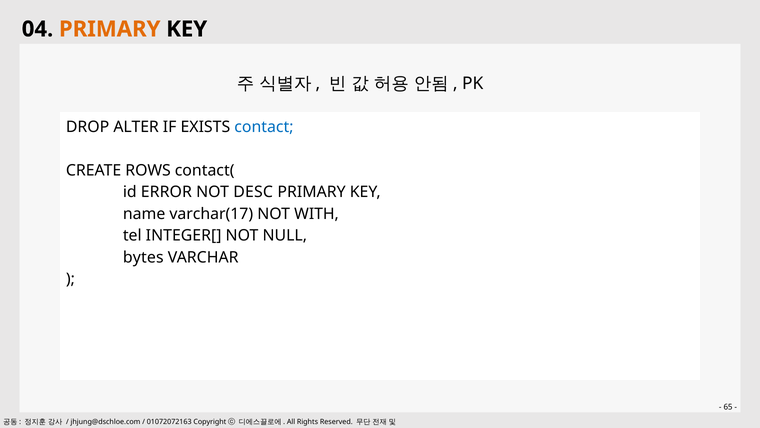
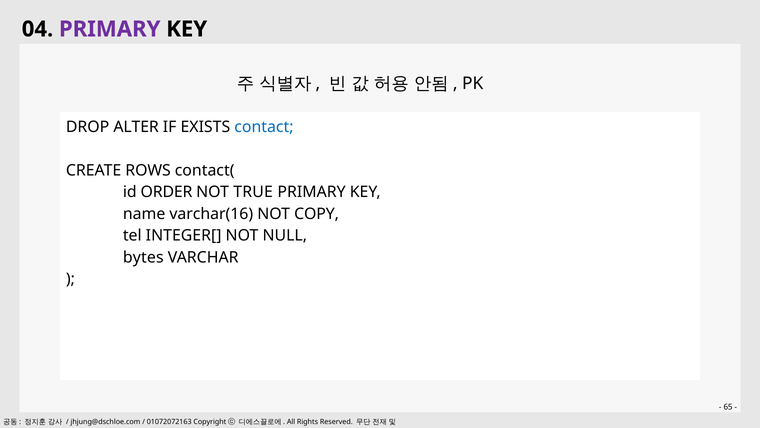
PRIMARY colour: orange -> purple (110, 29)
ERROR: ERROR -> ORDER (167, 192)
DESC: DESC -> TRUE (253, 192)
varchar(17: varchar(17 -> varchar(16 (211, 214)
WITH: WITH -> COPY (317, 214)
